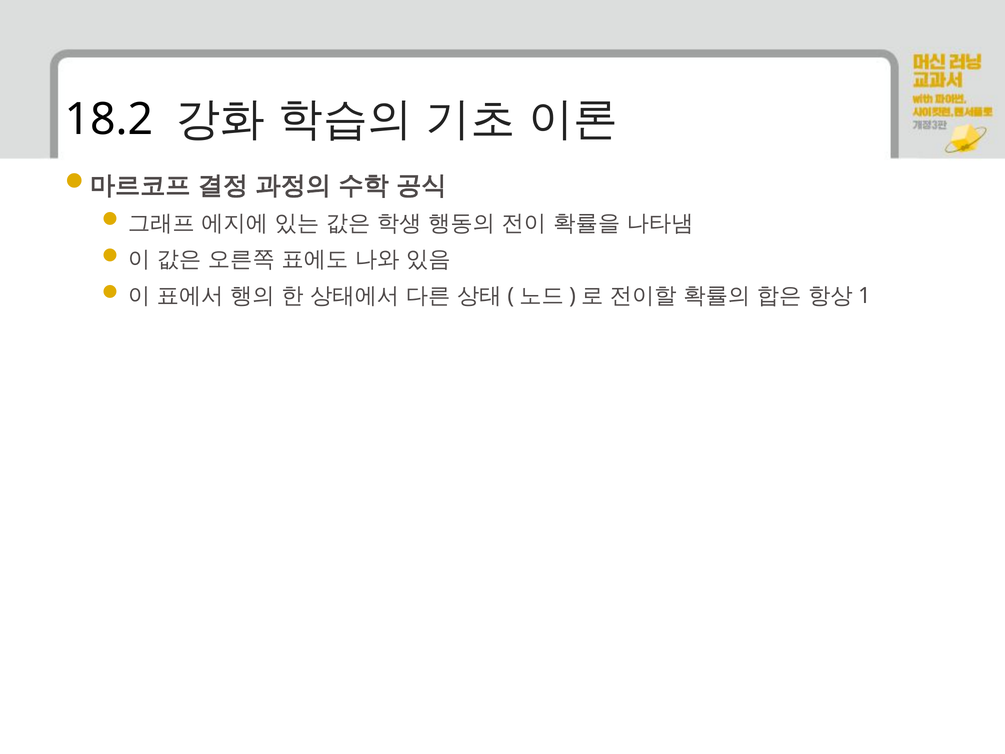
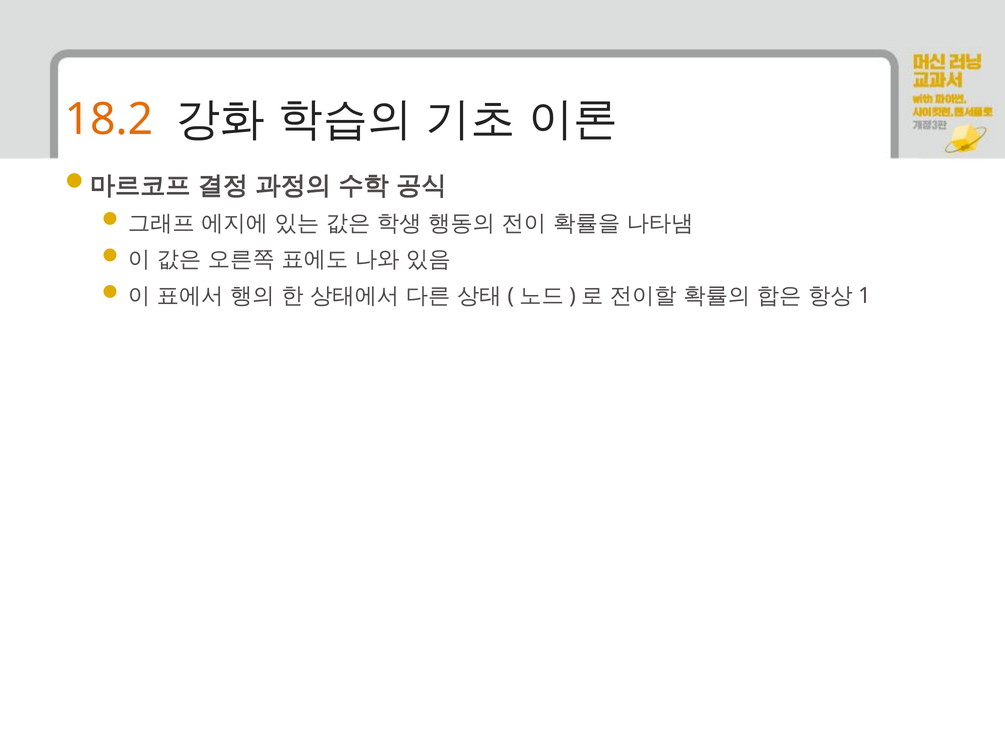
18.2 colour: black -> orange (109, 120)
